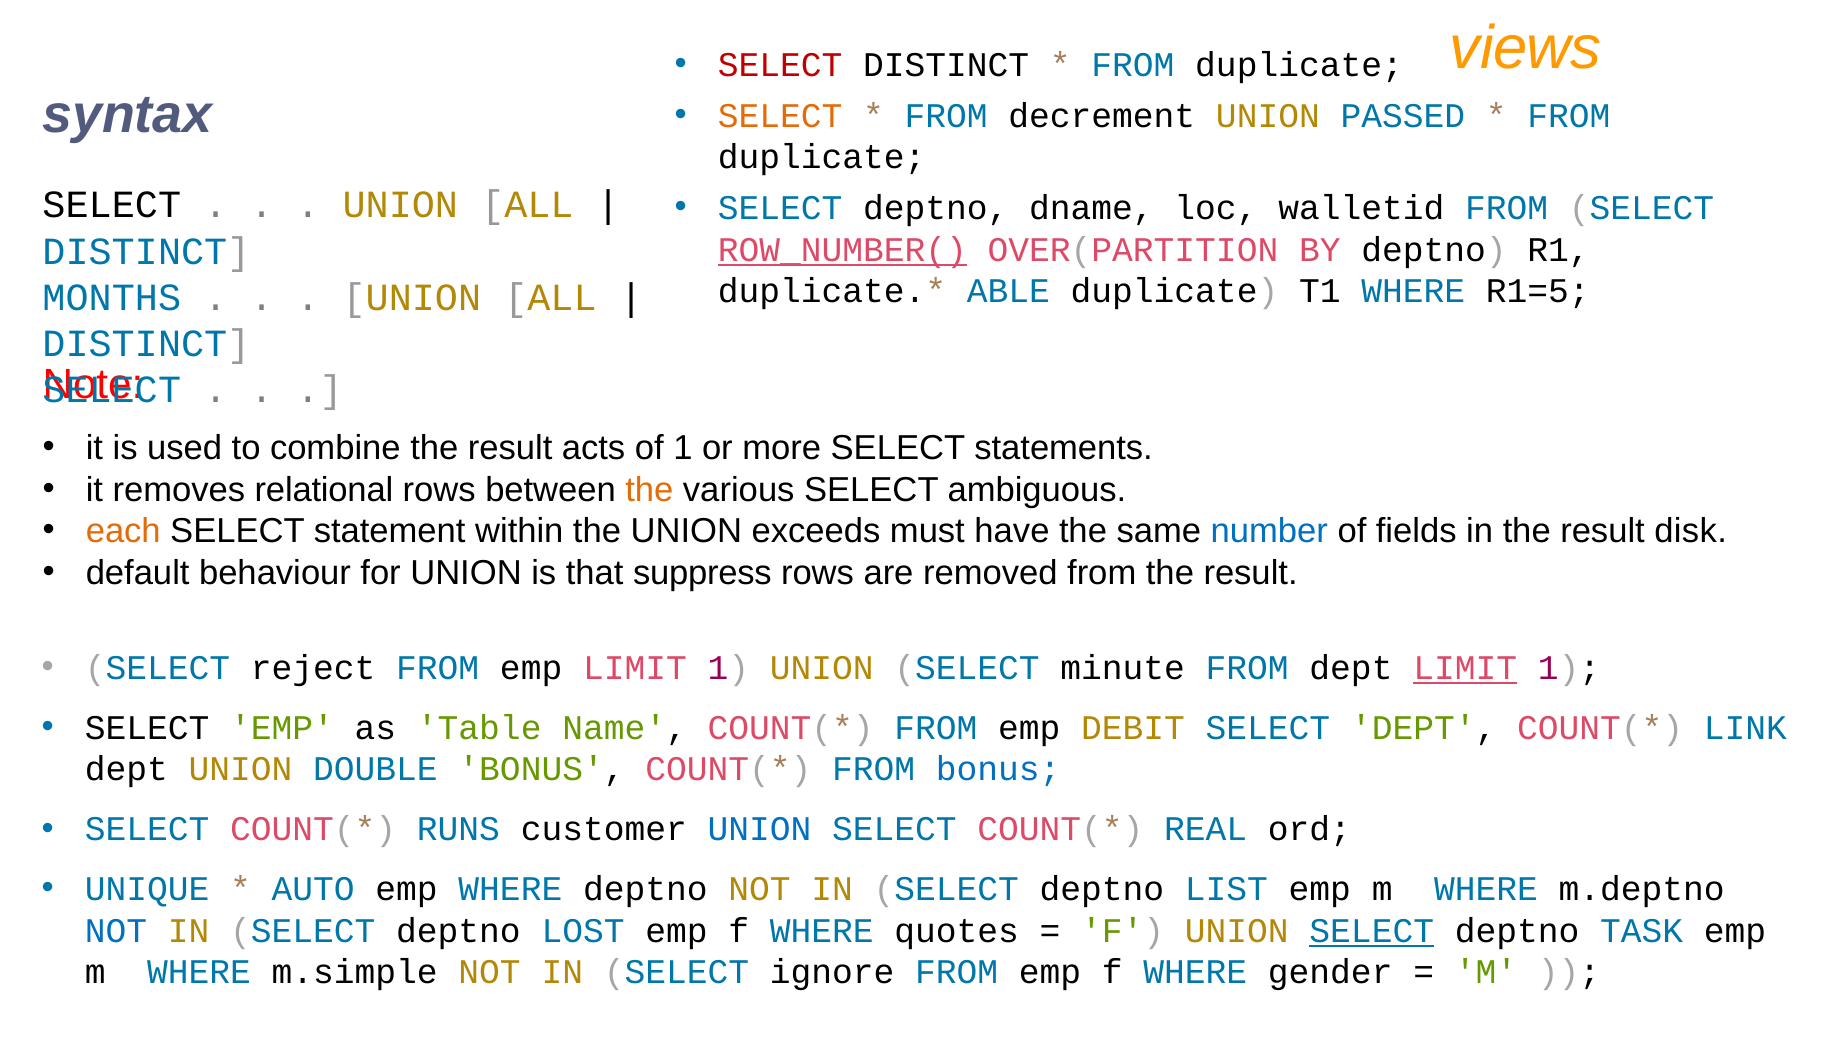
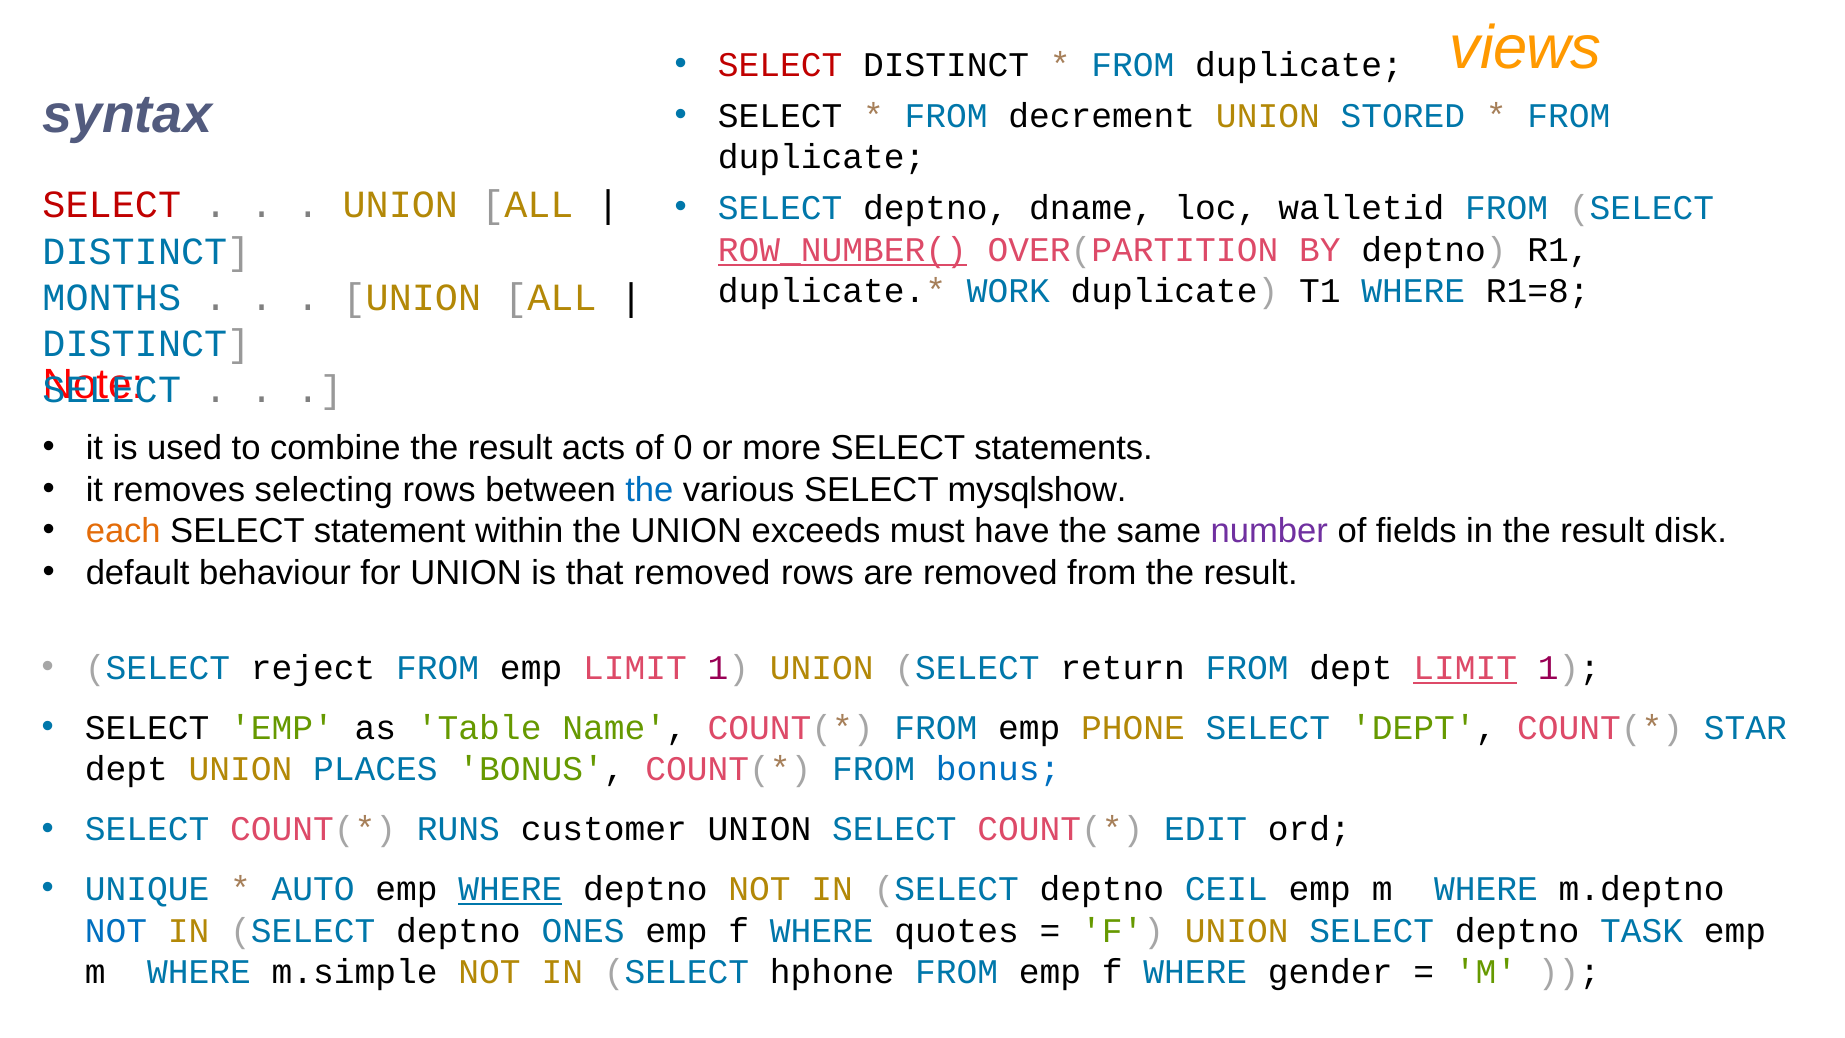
SELECT colour: orange -> black (780, 116)
PASSED: PASSED -> STORED (1403, 116)
SELECT colour: black -> red (112, 205)
ABLE: ABLE -> WORK (1008, 291)
R1=5: R1=5 -> R1=8 (1538, 291)
of 1: 1 -> 0 (683, 448)
relational: relational -> selecting (324, 490)
the colour: orange -> blue (649, 490)
ambiguous: ambiguous -> mysqlshow (1037, 490)
number colour: blue -> purple (1269, 531)
that suppress: suppress -> removed (702, 573)
minute: minute -> return (1123, 668)
DEBIT: DEBIT -> PHONE (1133, 728)
LINK: LINK -> STAR (1745, 728)
DOUBLE: DOUBLE -> PLACES (375, 769)
UNION colour: blue -> black (759, 829)
REAL: REAL -> EDIT (1206, 829)
WHERE underline: none -> present (510, 889)
LIST: LIST -> CEIL (1226, 889)
LOST: LOST -> ONES (583, 931)
SELECT underline: present -> none (1372, 931)
ignore: ignore -> hphone (832, 972)
